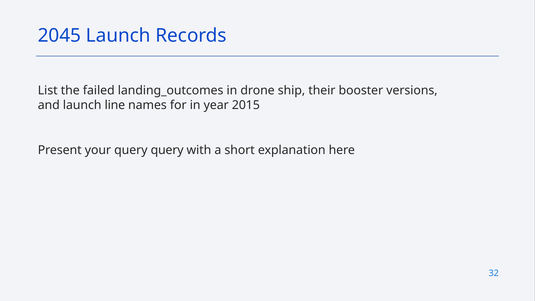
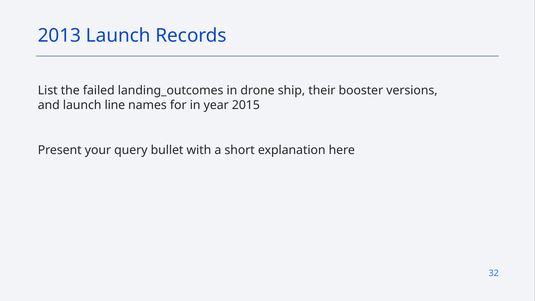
2045: 2045 -> 2013 (59, 36)
query query: query -> bullet (167, 150)
